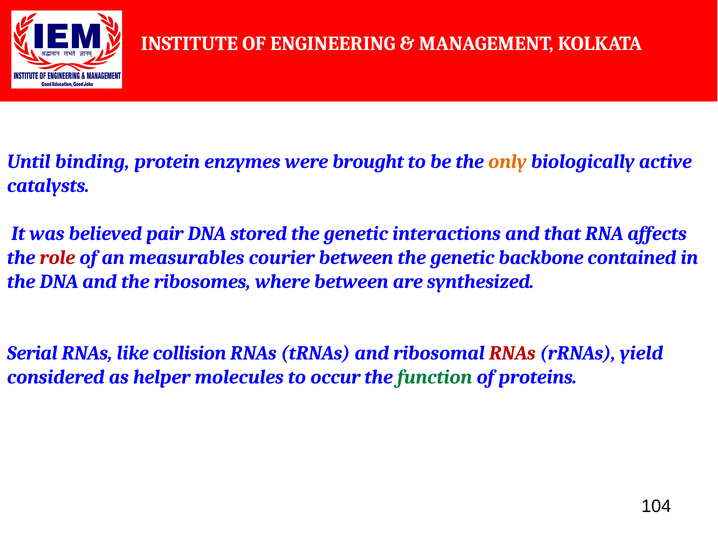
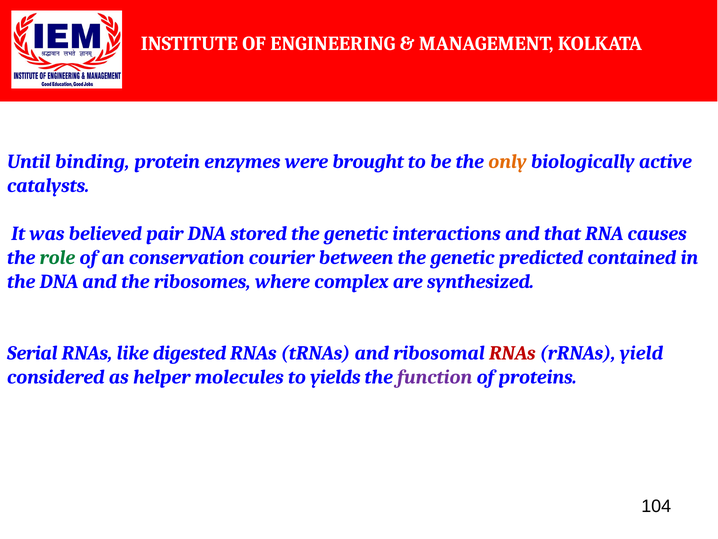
affects: affects -> causes (657, 233)
role colour: red -> green (57, 257)
measurables: measurables -> conservation (187, 257)
backbone: backbone -> predicted (541, 257)
where between: between -> complex (351, 281)
collision: collision -> digested (190, 353)
occur: occur -> yields (335, 377)
function colour: green -> purple (435, 377)
